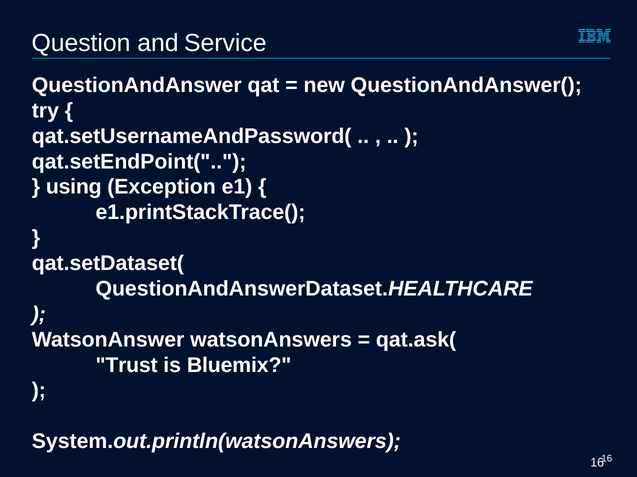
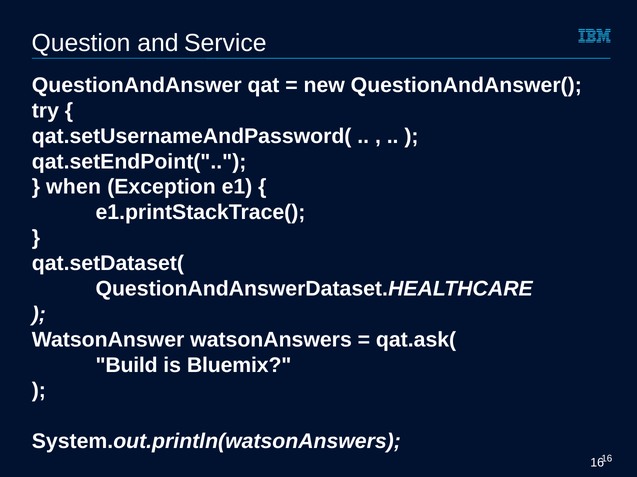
using: using -> when (74, 187)
Trust: Trust -> Build (127, 366)
